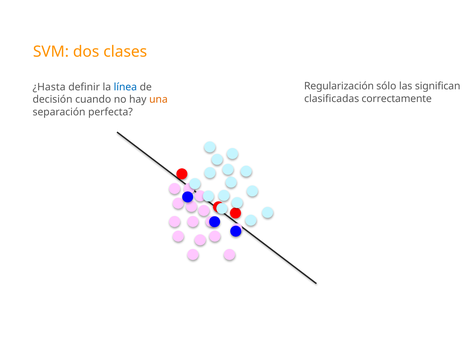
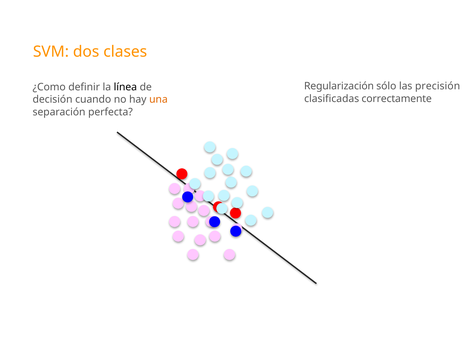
significan: significan -> precisión (438, 86)
¿Hasta: ¿Hasta -> ¿Como (49, 87)
línea colour: blue -> black (125, 87)
